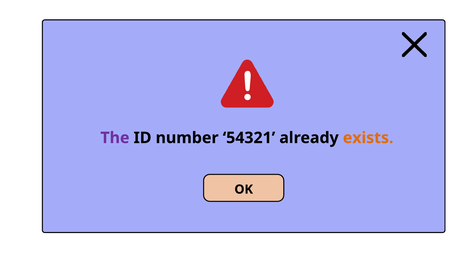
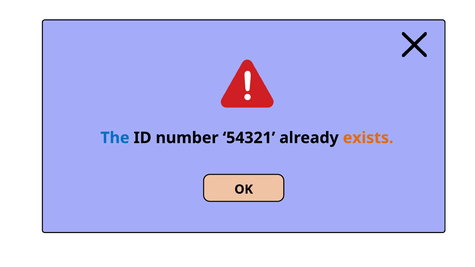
The colour: purple -> blue (115, 138)
